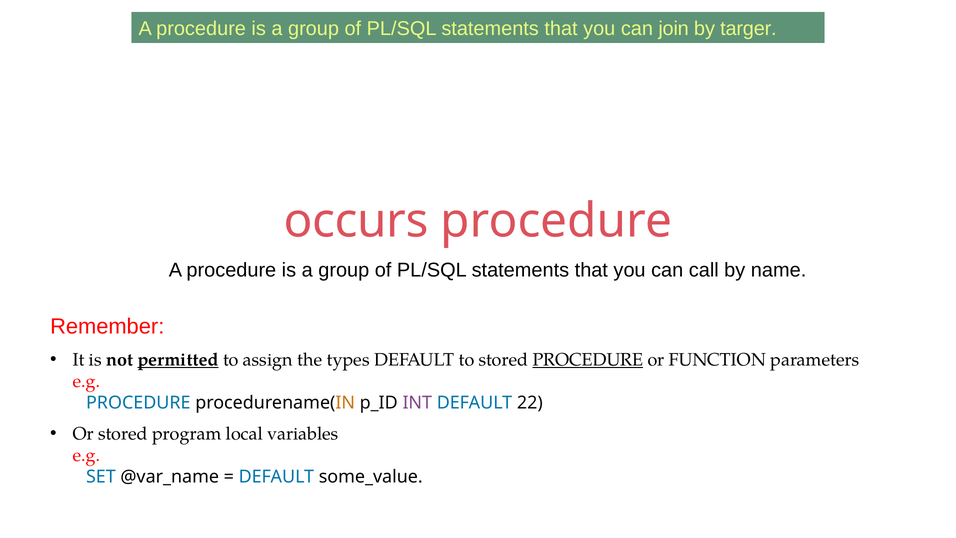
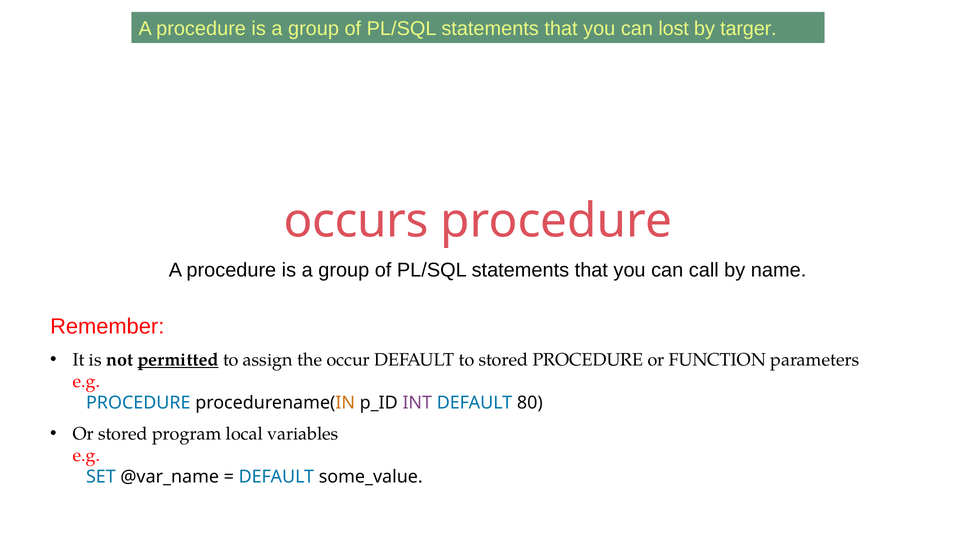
join: join -> lost (674, 29)
types: types -> occur (348, 360)
PROCEDURE underline: present -> none (588, 360)
22: 22 -> 80 (530, 403)
